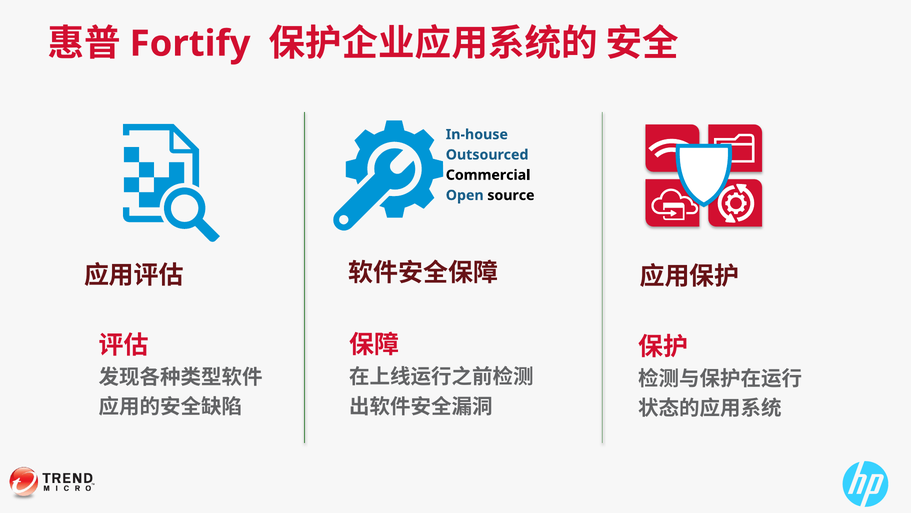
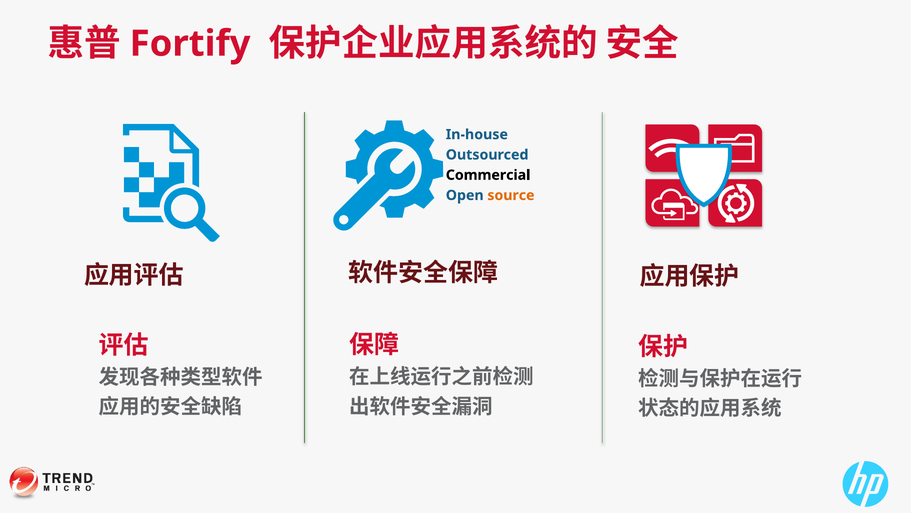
source colour: black -> orange (511, 195)
